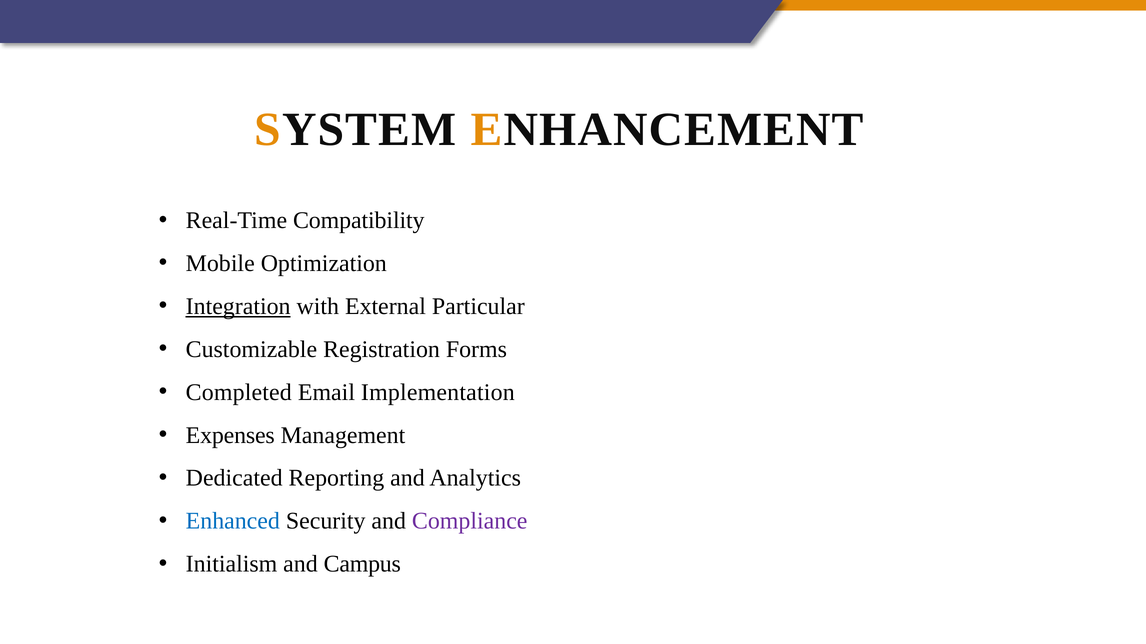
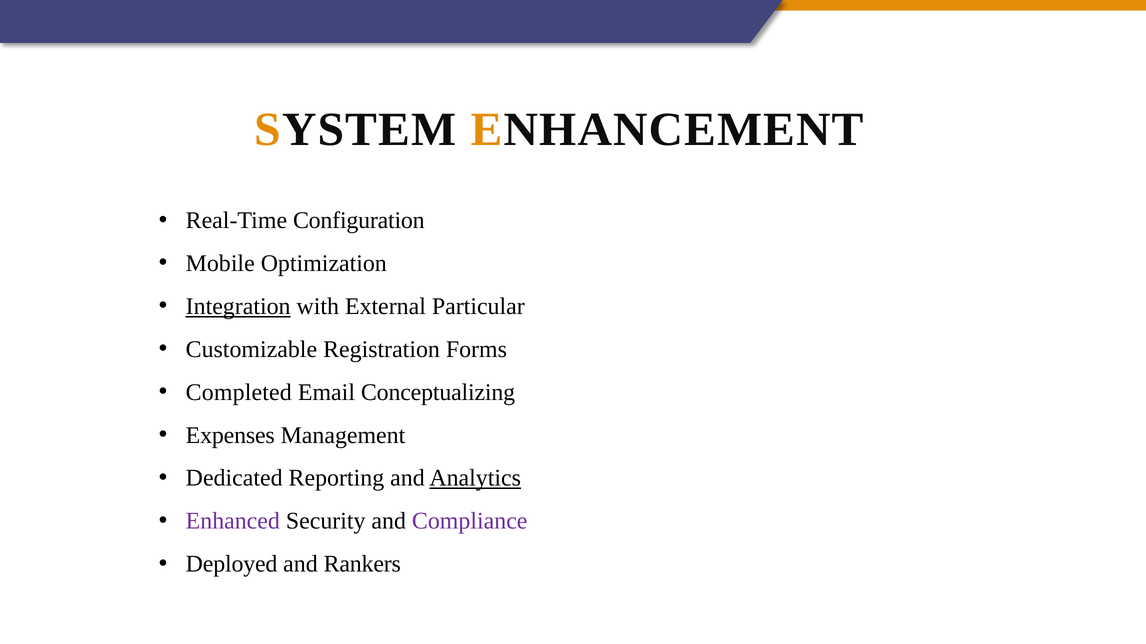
Compatibility: Compatibility -> Configuration (359, 221)
Implementation: Implementation -> Conceptualizing (438, 393)
Analytics underline: none -> present (475, 479)
Enhanced colour: blue -> purple (233, 522)
Initialism: Initialism -> Deployed (232, 565)
Campus: Campus -> Rankers (362, 565)
